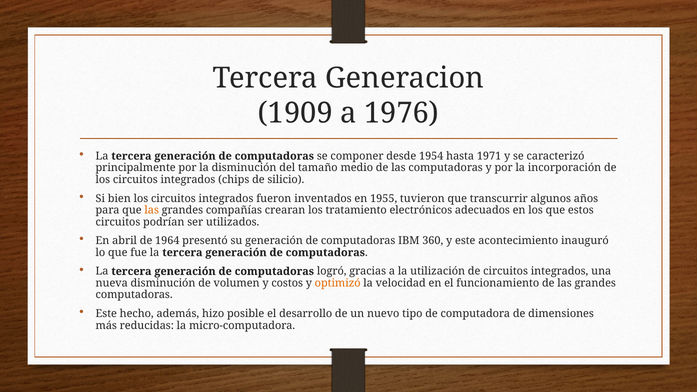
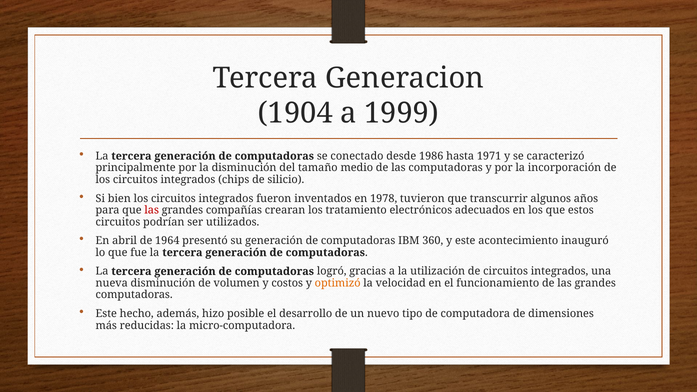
1909: 1909 -> 1904 (295, 113)
1976: 1976 -> 1999 (402, 113)
componer: componer -> conectado (357, 156)
1954: 1954 -> 1986 (431, 156)
1955: 1955 -> 1978 (384, 198)
las colour: orange -> red (152, 210)
